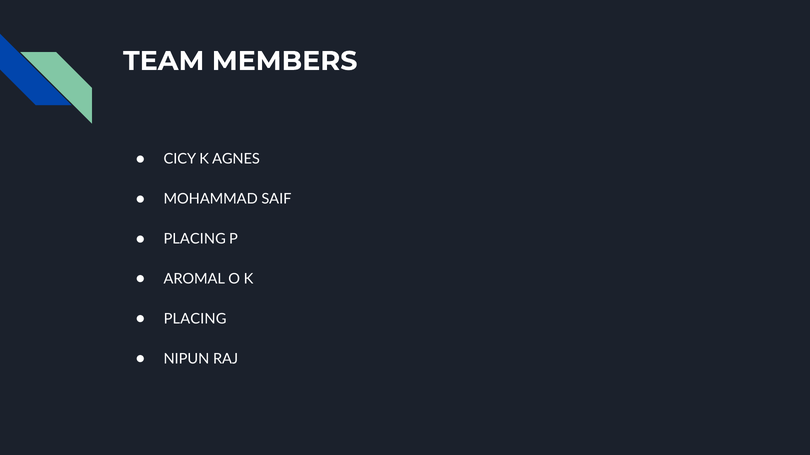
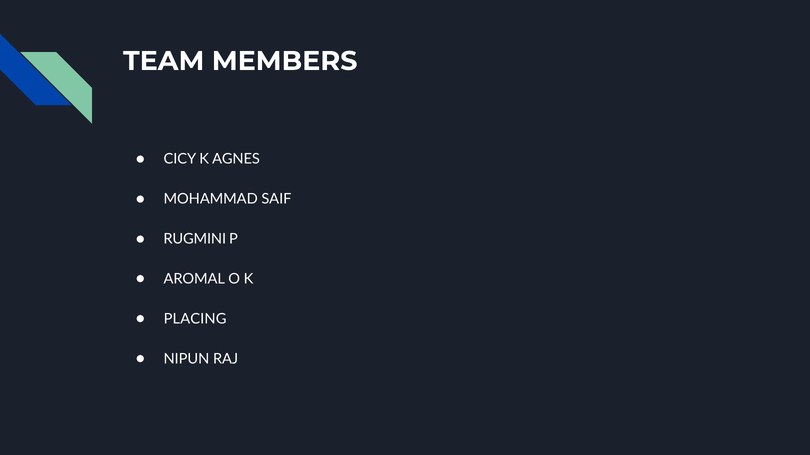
PLACING: PLACING -> RUGMINI (195, 239)
